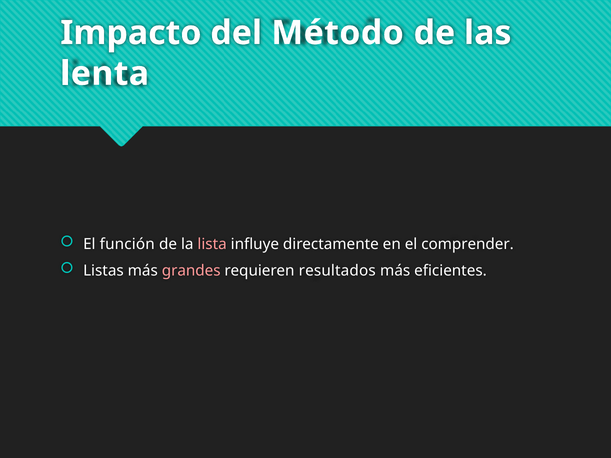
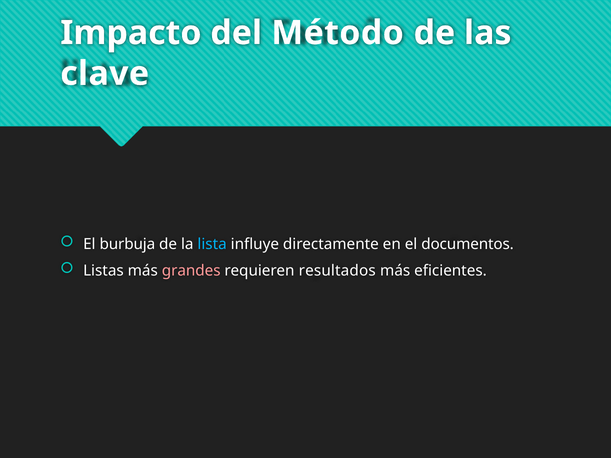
lenta: lenta -> clave (105, 74)
función: función -> burbuja (127, 245)
lista colour: pink -> light blue (212, 245)
comprender: comprender -> documentos (468, 245)
